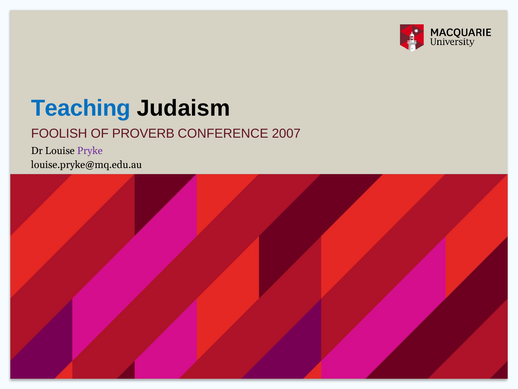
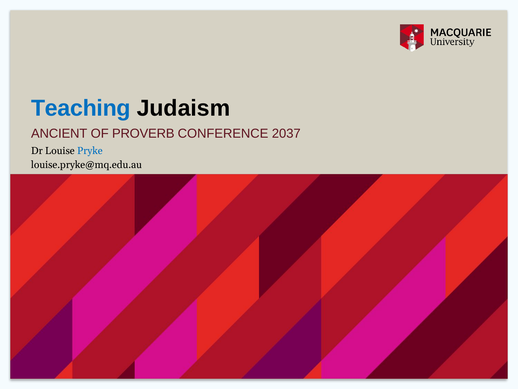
FOOLISH: FOOLISH -> ANCIENT (59, 133)
2007: 2007 -> 2037 (286, 133)
Pryke colour: purple -> blue (90, 150)
